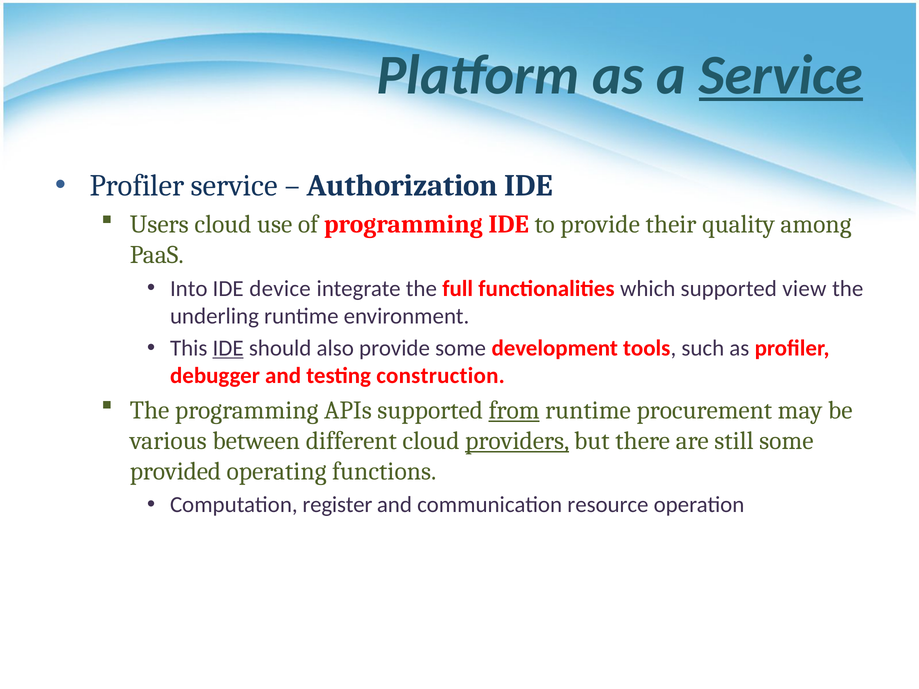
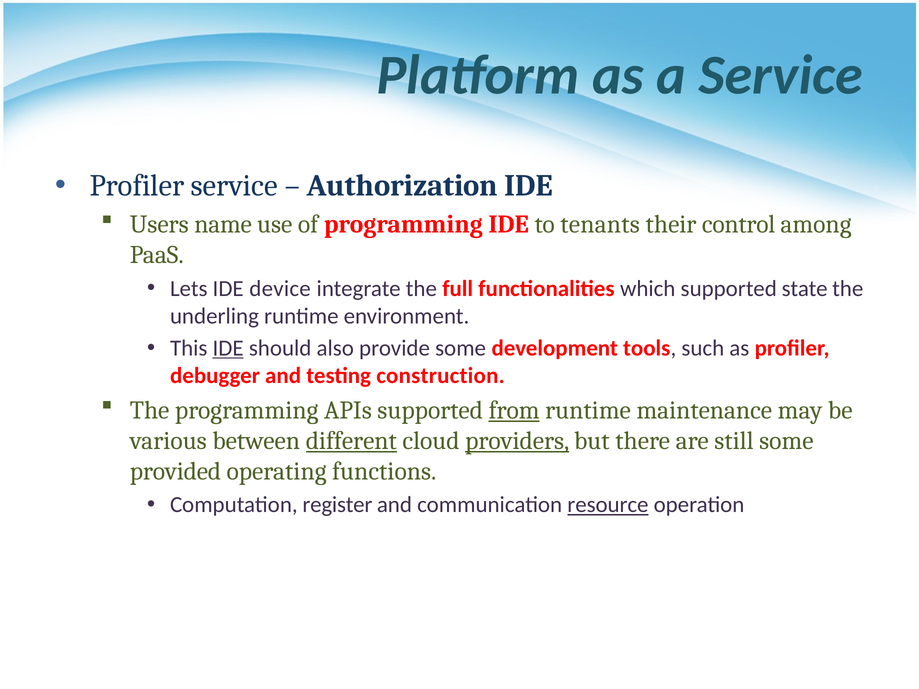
Service underline: present -> none (781, 75)
Users cloud: cloud -> name (223, 224)
to provide: provide -> tenants (600, 224)
quality: quality -> control (739, 224)
Into: Into -> Lets (189, 289)
view: view -> state (805, 289)
procurement: procurement -> maintenance (704, 410)
different underline: none -> present (351, 441)
resource underline: none -> present (608, 505)
